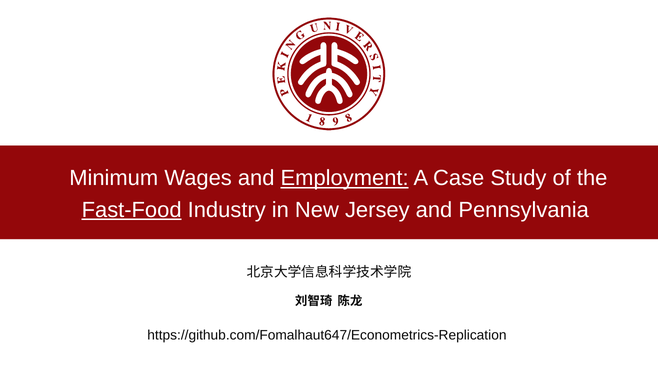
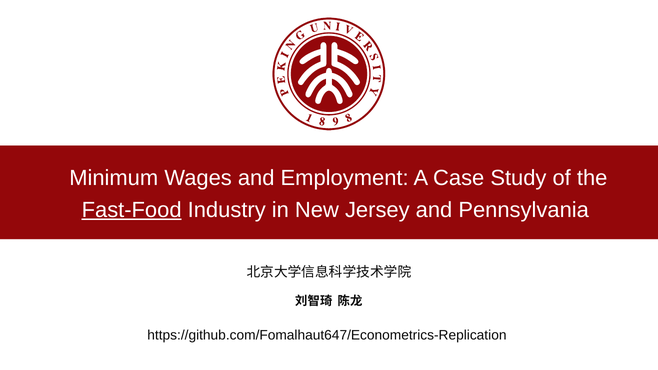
Employment underline: present -> none (345, 178)
